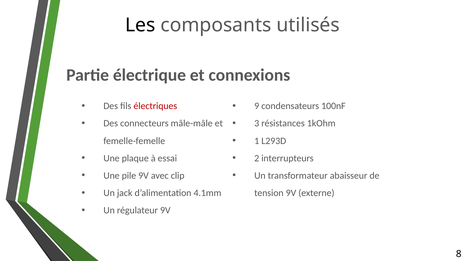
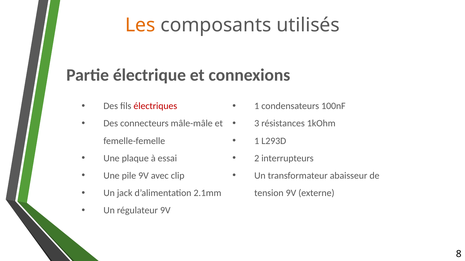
Les colour: black -> orange (140, 25)
9: 9 -> 1 (257, 106)
4.1mm: 4.1mm -> 2.1mm (208, 193)
